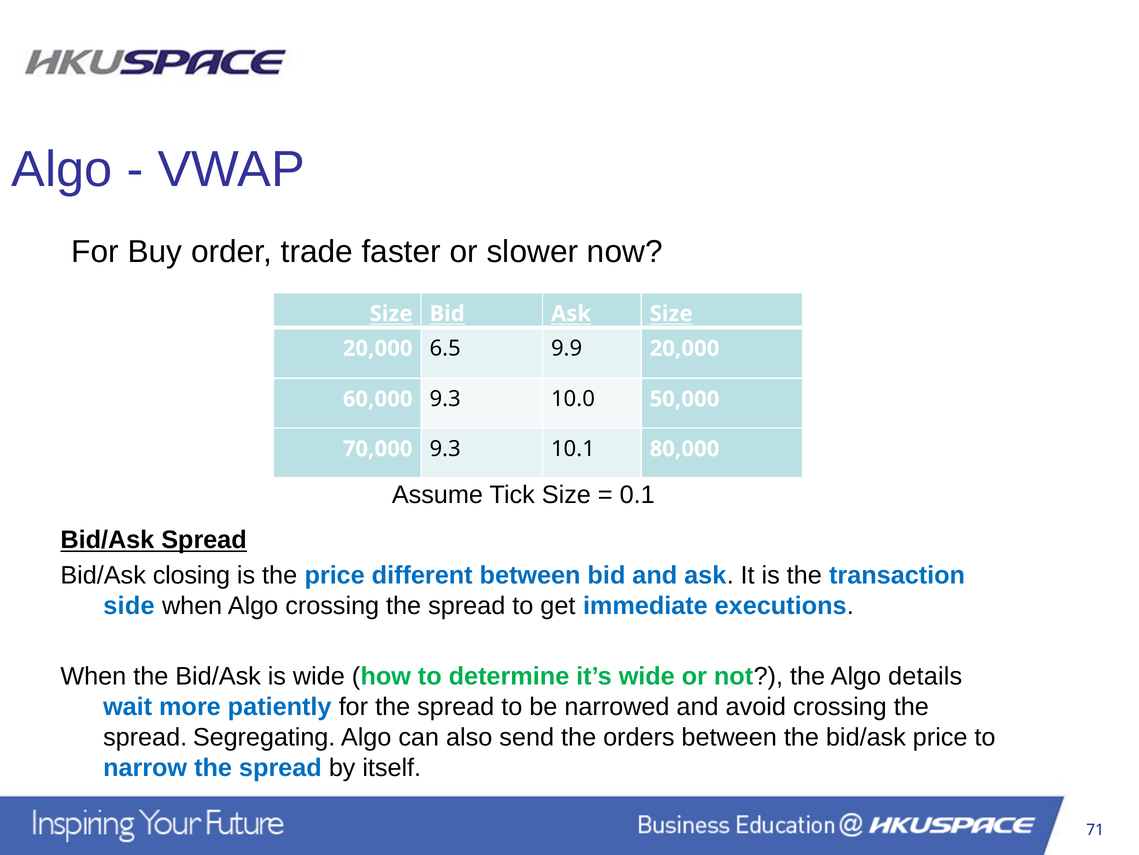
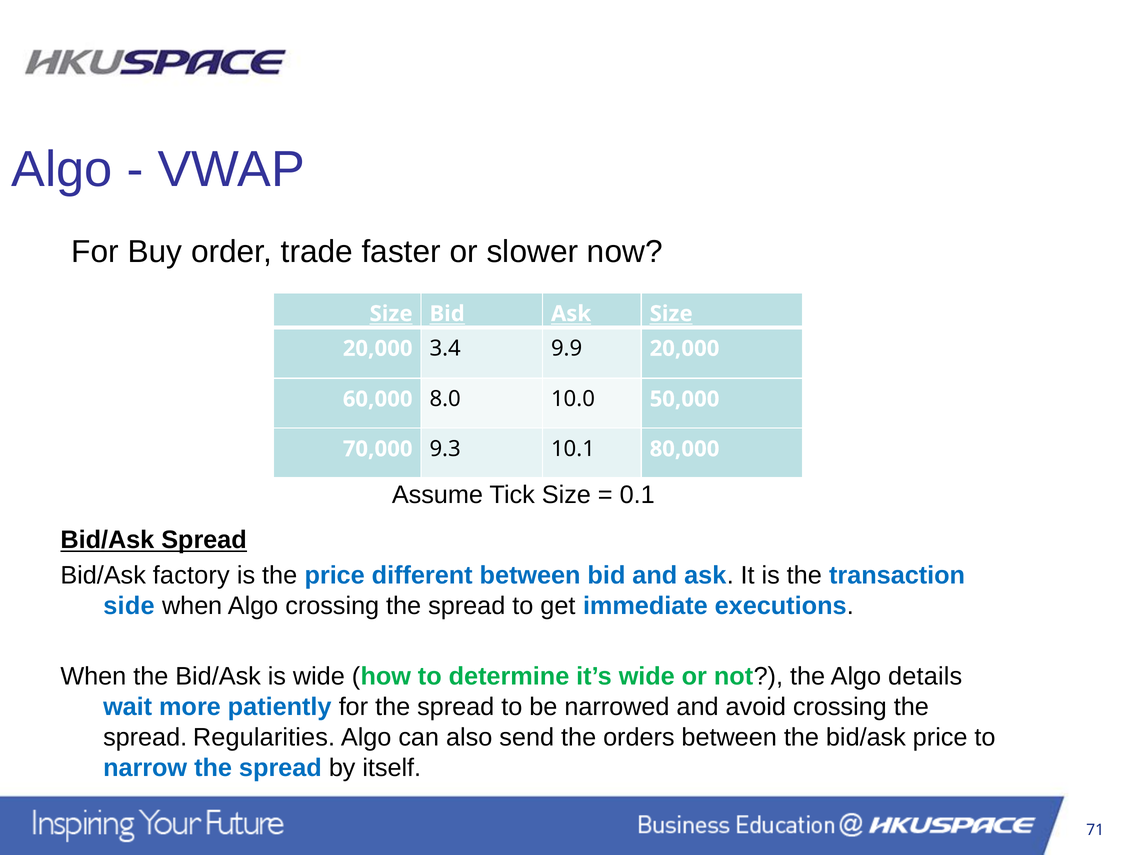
6.5: 6.5 -> 3.4 (445, 348)
60,000 9.3: 9.3 -> 8.0 (445, 399)
closing: closing -> factory (191, 575)
Segregating: Segregating -> Regularities (264, 737)
